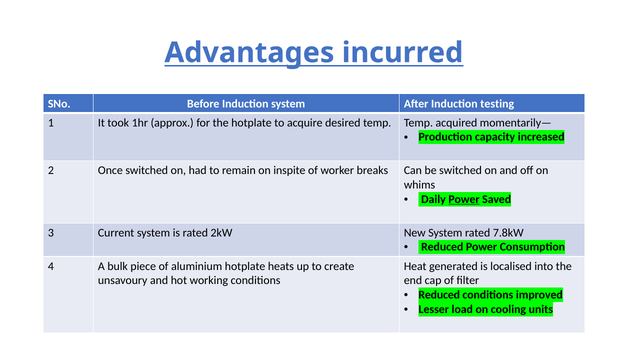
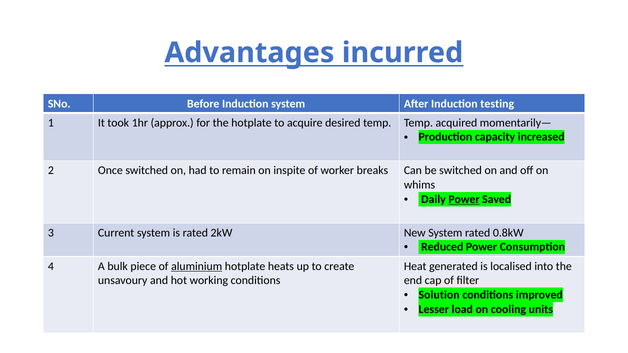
7.8kW: 7.8kW -> 0.8kW (508, 233)
aluminium underline: none -> present (197, 266)
Reduced: Reduced -> Solution (439, 295)
